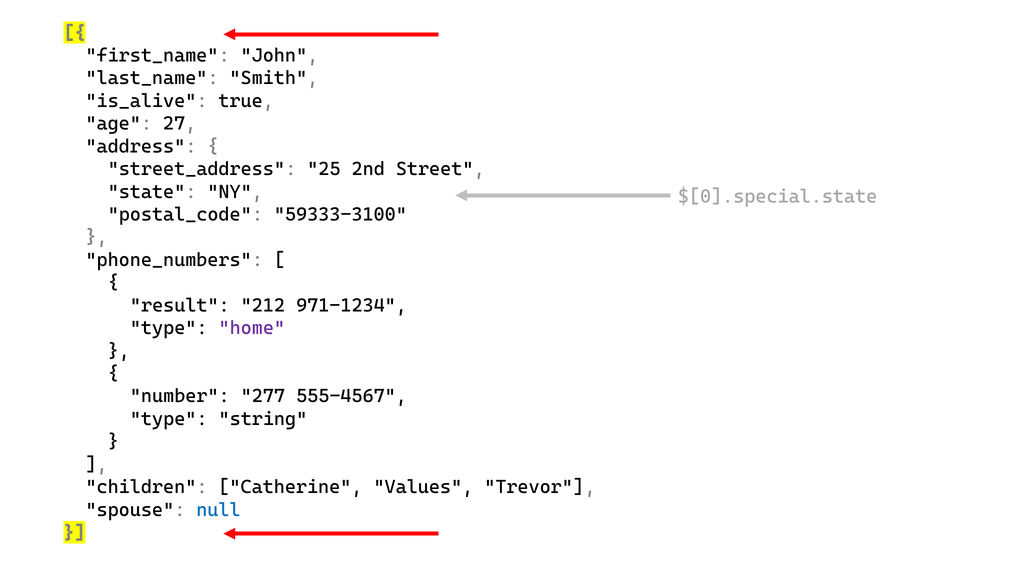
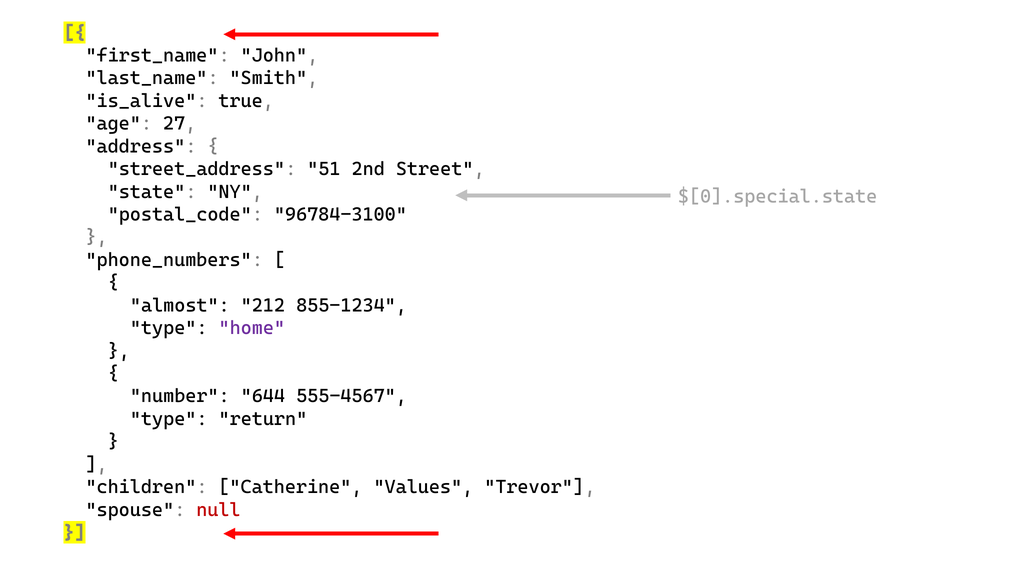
25: 25 -> 51 (324, 169)
59333-3100: 59333-3100 -> 96784-3100 (340, 215)
result: result -> almost (180, 305)
971-1234: 971-1234 -> 855-1234 (352, 305)
277: 277 -> 644 (263, 396)
string: string -> return (263, 419)
null colour: blue -> red (218, 510)
